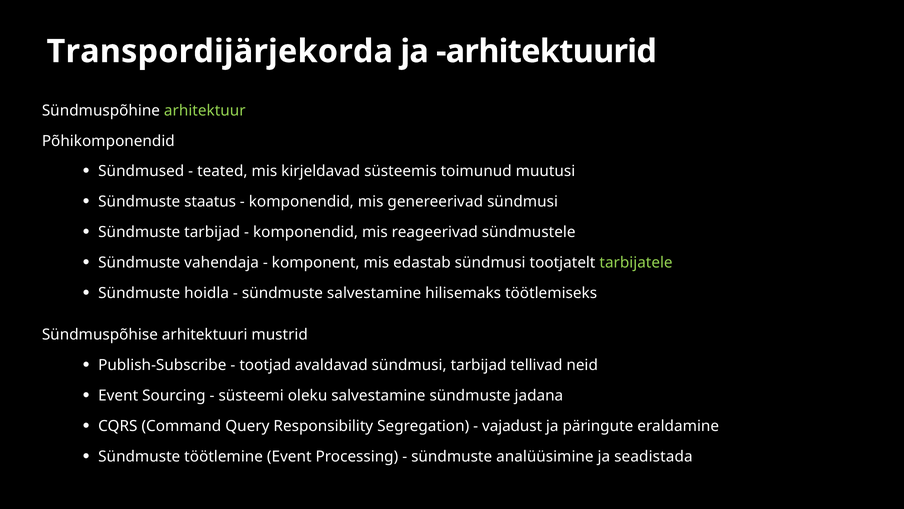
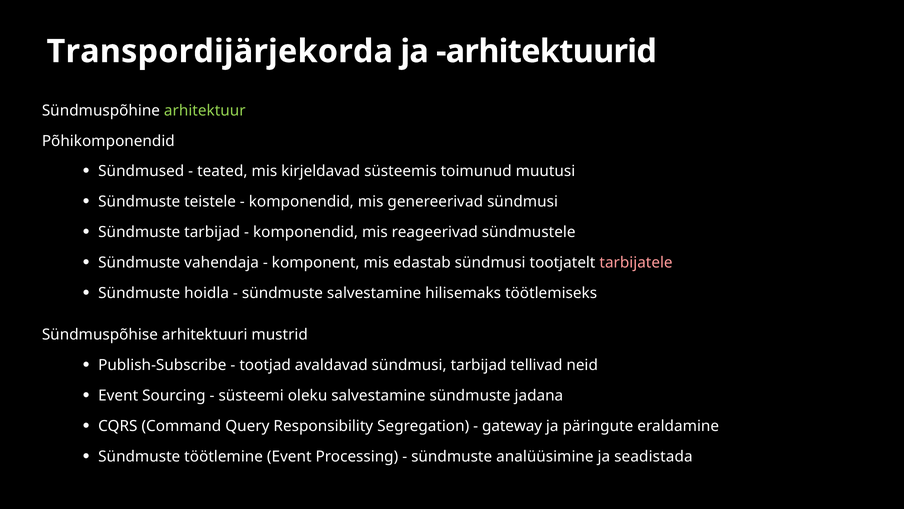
staatus: staatus -> teistele (210, 202)
tarbijatele colour: light green -> pink (636, 262)
vajadust: vajadust -> gateway (512, 426)
